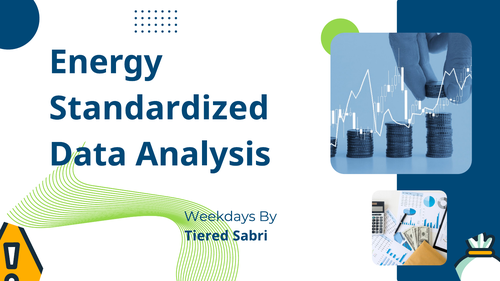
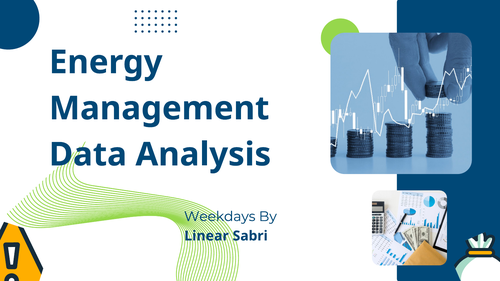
Standardized: Standardized -> Management (159, 109)
Tiered: Tiered -> Linear (207, 236)
